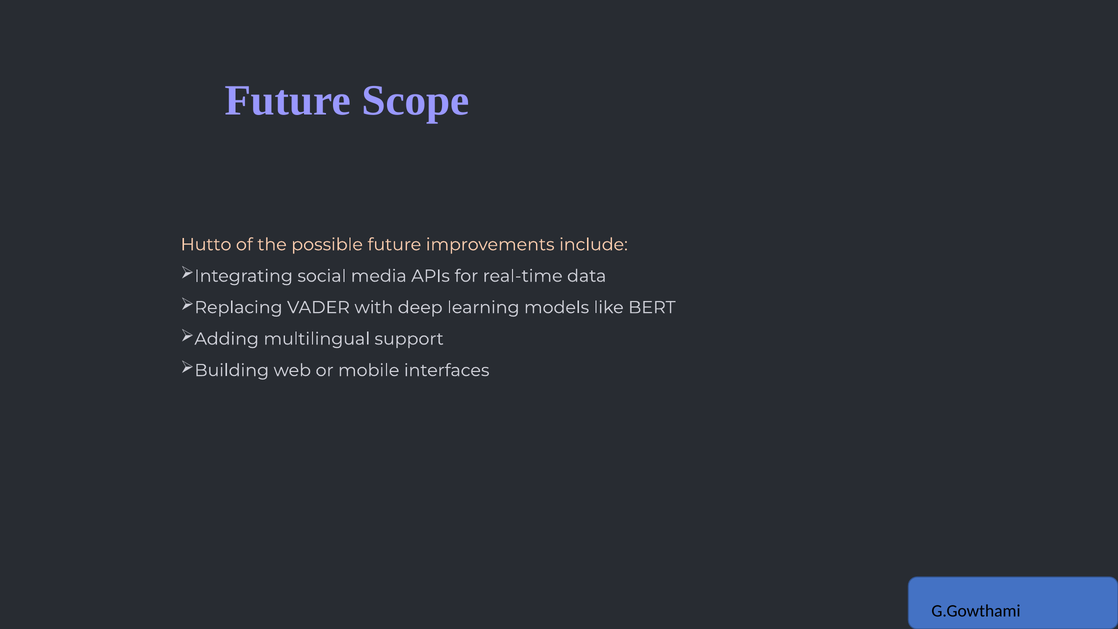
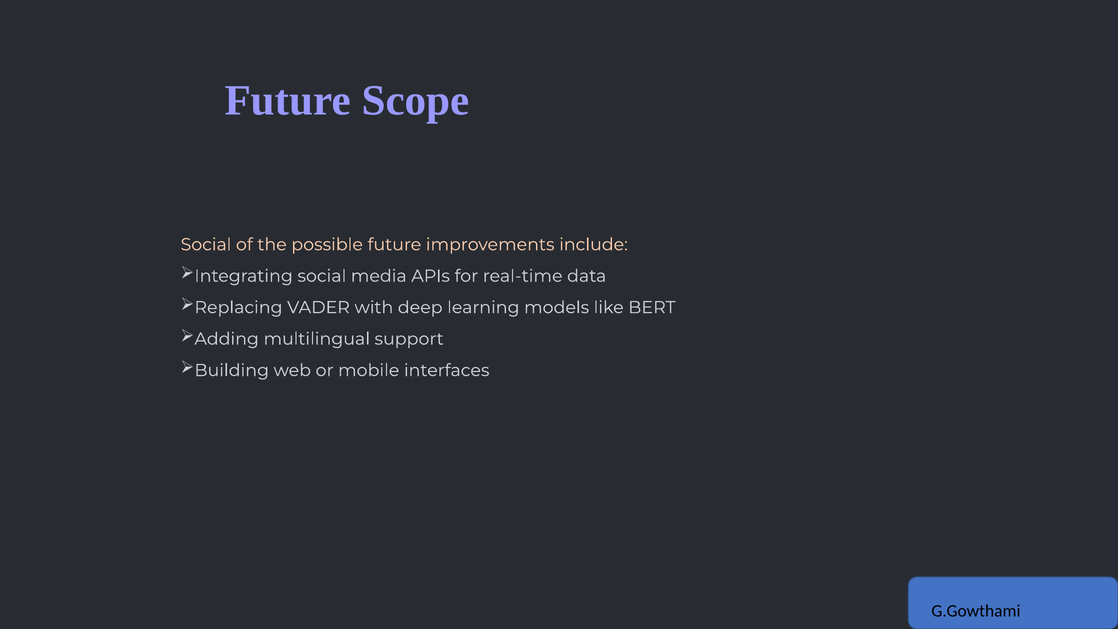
Hutto: Hutto -> Social (206, 245)
